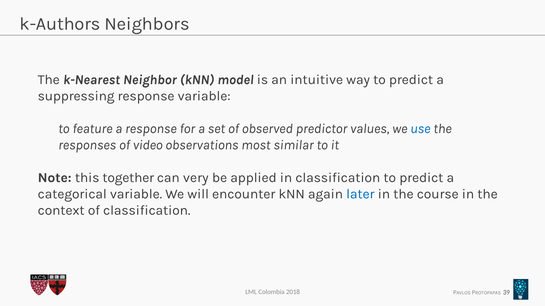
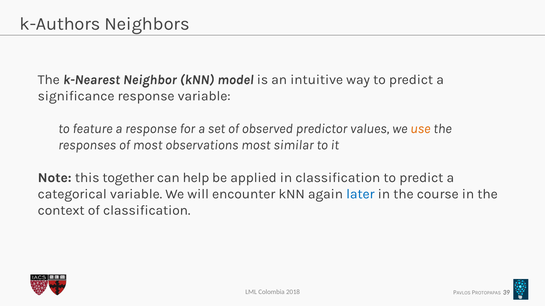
suppressing: suppressing -> significance (76, 96)
use colour: blue -> orange (420, 129)
of video: video -> most (148, 145)
very: very -> help (196, 178)
